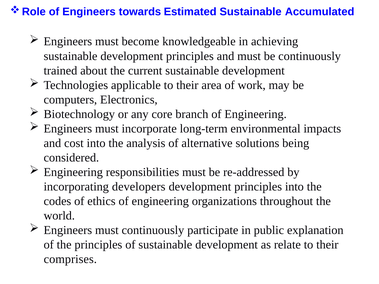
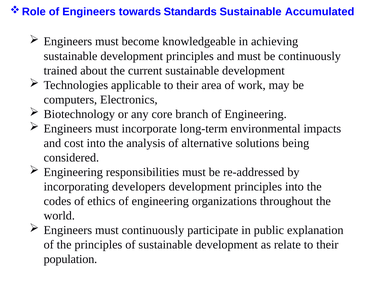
Estimated: Estimated -> Standards (190, 12)
comprises: comprises -> population (70, 259)
